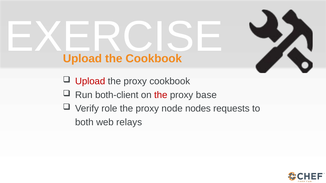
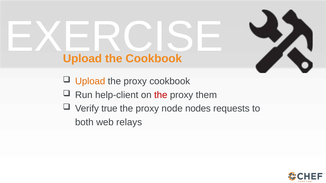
Upload colour: red -> orange (90, 81)
both-client: both-client -> help-client (117, 95)
base: base -> them (206, 95)
role: role -> true (109, 109)
